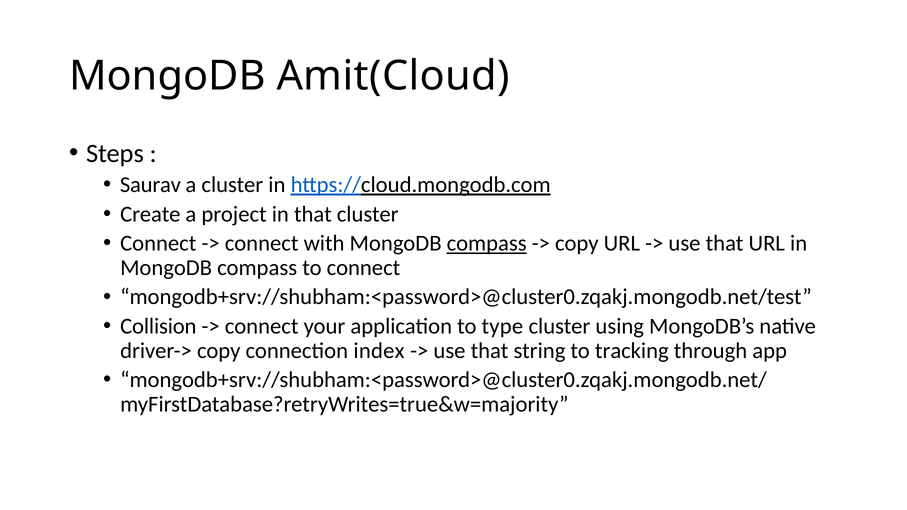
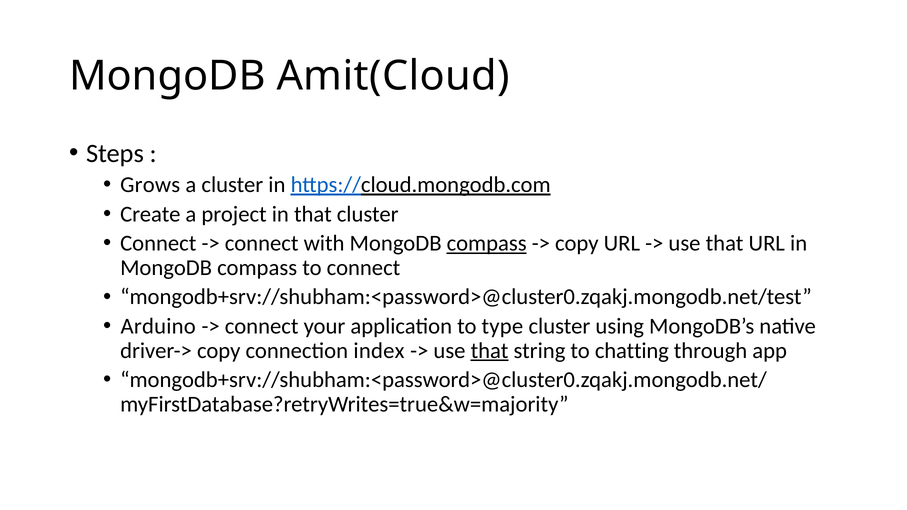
Saurav: Saurav -> Grows (150, 185)
Collision: Collision -> Arduino (158, 326)
that underline: none -> present (490, 351)
tracking: tracking -> chatting (632, 351)
